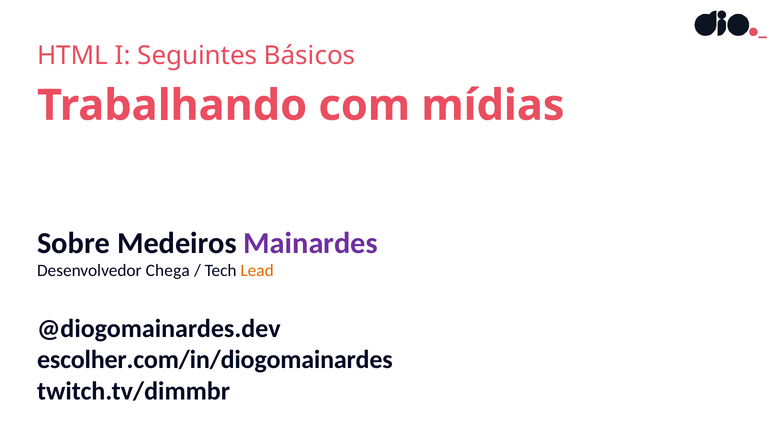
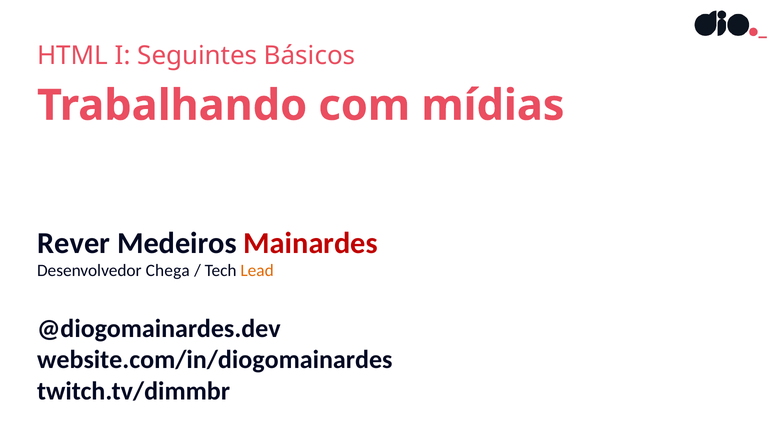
Sobre: Sobre -> Rever (74, 243)
Mainardes colour: purple -> red (311, 243)
escolher.com/in/diogomainardes: escolher.com/in/diogomainardes -> website.com/in/diogomainardes (215, 360)
